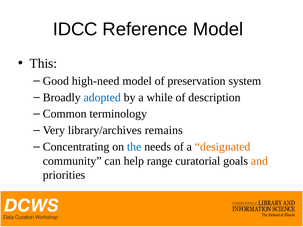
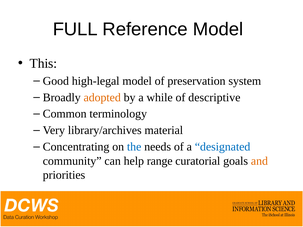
IDCC: IDCC -> FULL (75, 29)
high-need: high-need -> high-legal (96, 81)
adopted colour: blue -> orange (102, 97)
description: description -> descriptive (214, 97)
remains: remains -> material (164, 130)
designated colour: orange -> blue (223, 147)
